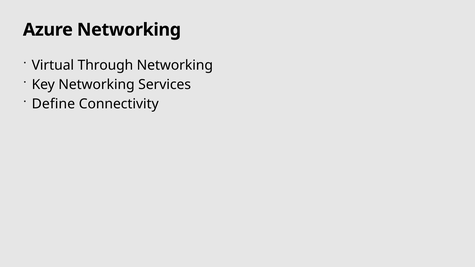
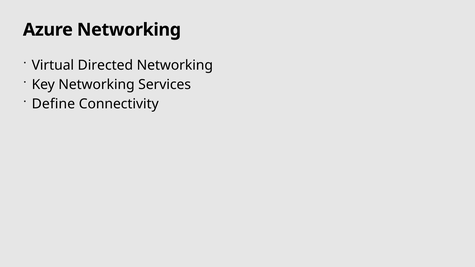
Through: Through -> Directed (105, 65)
